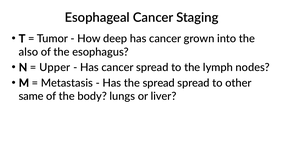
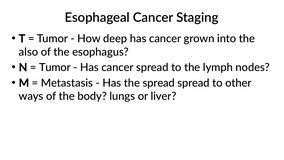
Upper: Upper -> Tumor (55, 67)
same: same -> ways (31, 96)
